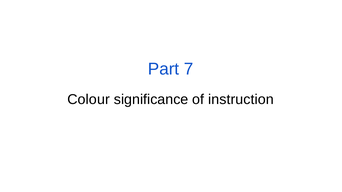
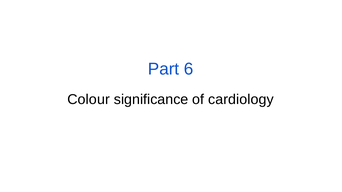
7: 7 -> 6 (189, 69)
instruction: instruction -> cardiology (241, 100)
